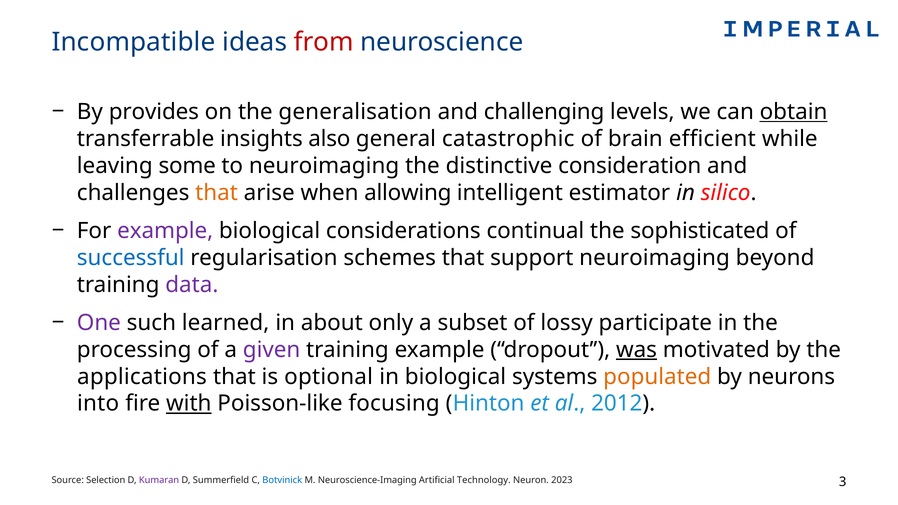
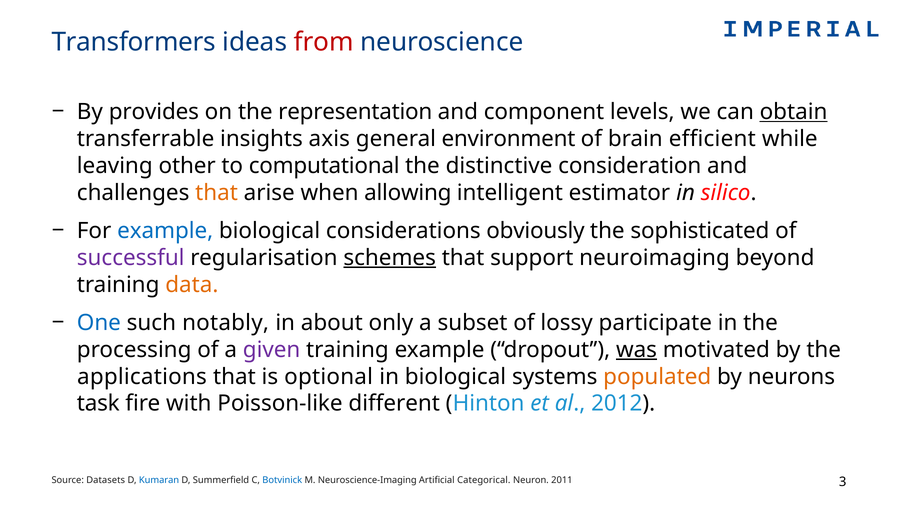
Incompatible: Incompatible -> Transformers (134, 42)
generalisation: generalisation -> representation (355, 112)
challenging: challenging -> component (544, 112)
also: also -> axis (329, 139)
catastrophic: catastrophic -> environment (508, 139)
some: some -> other (187, 166)
to neuroimaging: neuroimaging -> computational (324, 166)
example colour: purple -> blue (165, 231)
continual: continual -> obviously (535, 231)
successful colour: blue -> purple (131, 258)
schemes underline: none -> present (390, 258)
data colour: purple -> orange (192, 285)
One colour: purple -> blue (99, 323)
learned: learned -> notably (226, 323)
into: into -> task (98, 404)
with underline: present -> none (189, 404)
focusing: focusing -> different (394, 404)
Selection: Selection -> Datasets (106, 480)
Kumaran colour: purple -> blue (159, 480)
Technology: Technology -> Categorical (484, 480)
2023: 2023 -> 2011 (562, 480)
